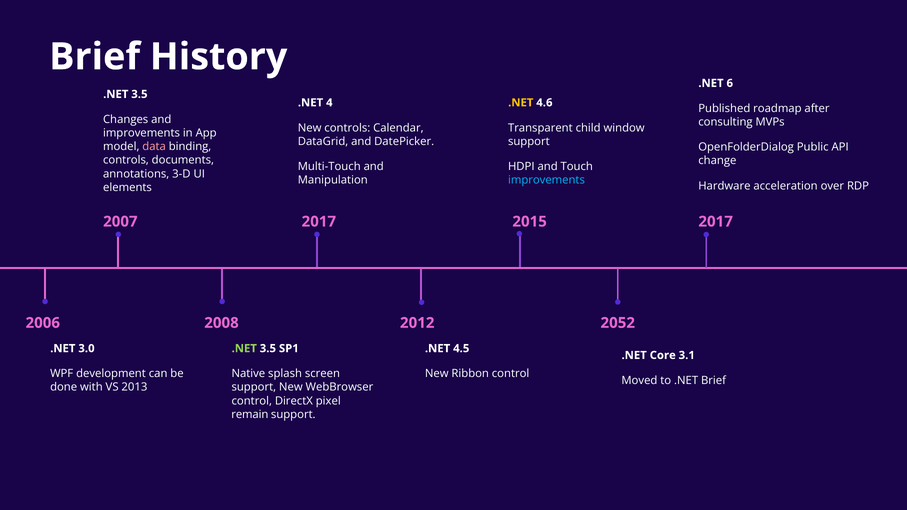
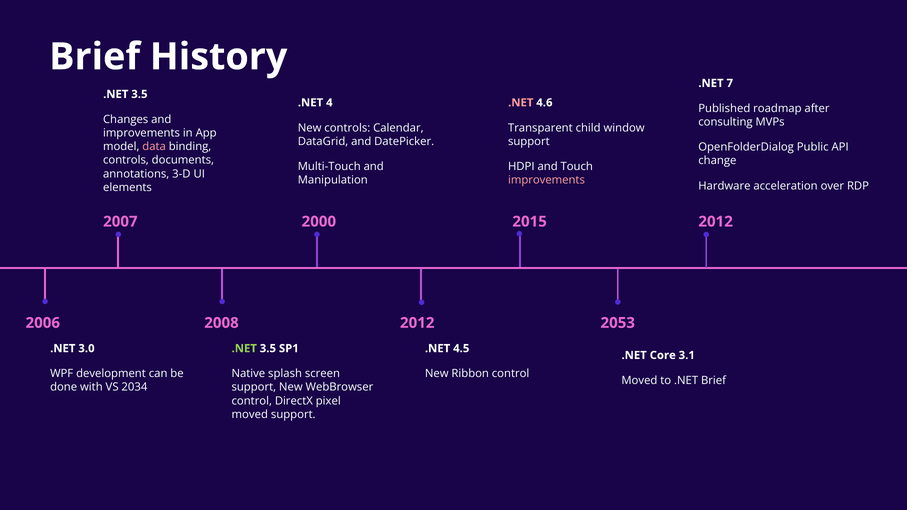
6: 6 -> 7 (730, 83)
.NET colour: yellow -> pink (521, 103)
improvements colour: light blue -> pink (547, 180)
2017: 2017 -> 2000 (319, 222)
2017: 2017 -> 2012 (716, 222)
2052: 2052 -> 2053 (618, 323)
2013: 2013 -> 2034 (134, 387)
remain: remain -> moved (250, 415)
